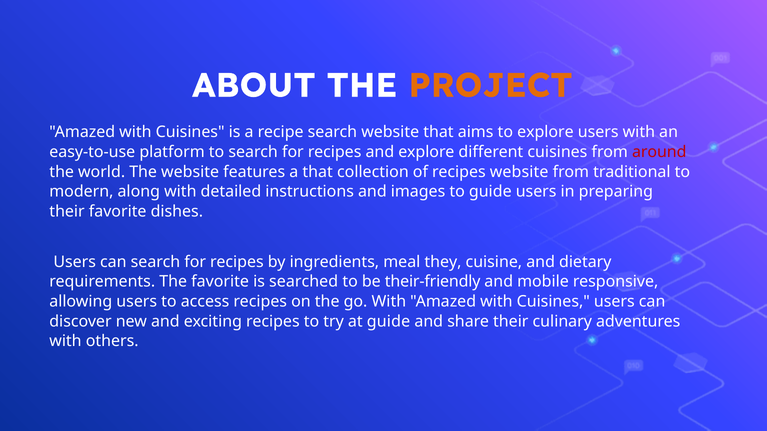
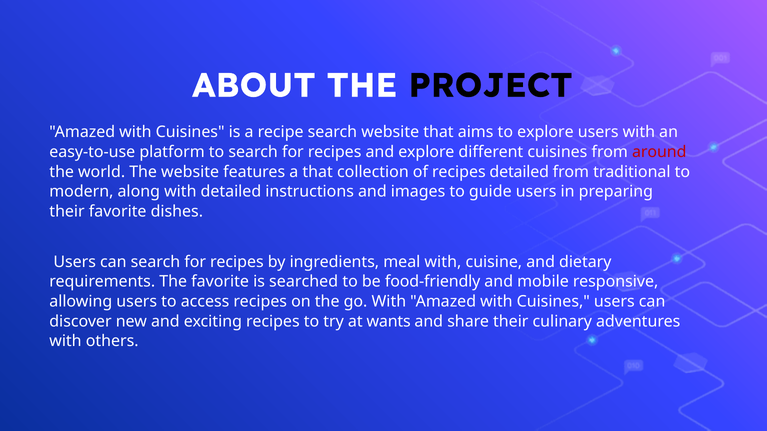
PROJECT colour: orange -> black (490, 86)
recipes website: website -> detailed (519, 172)
meal they: they -> with (443, 262)
their-friendly: their-friendly -> food-friendly (433, 282)
at guide: guide -> wants (389, 322)
